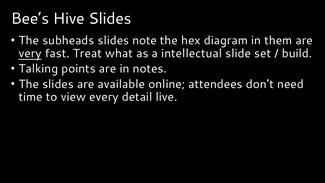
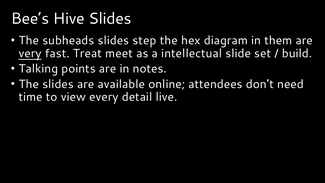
note: note -> step (144, 40)
what: what -> meet (119, 53)
